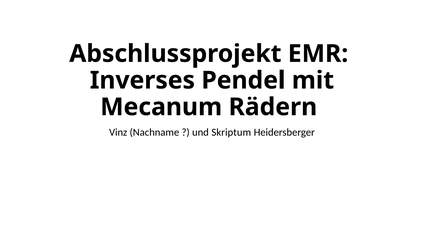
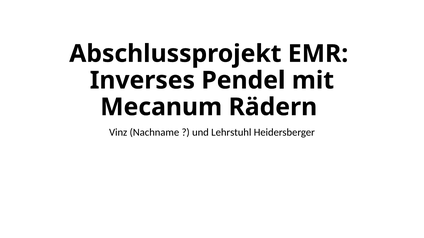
Skriptum: Skriptum -> Lehrstuhl (231, 133)
